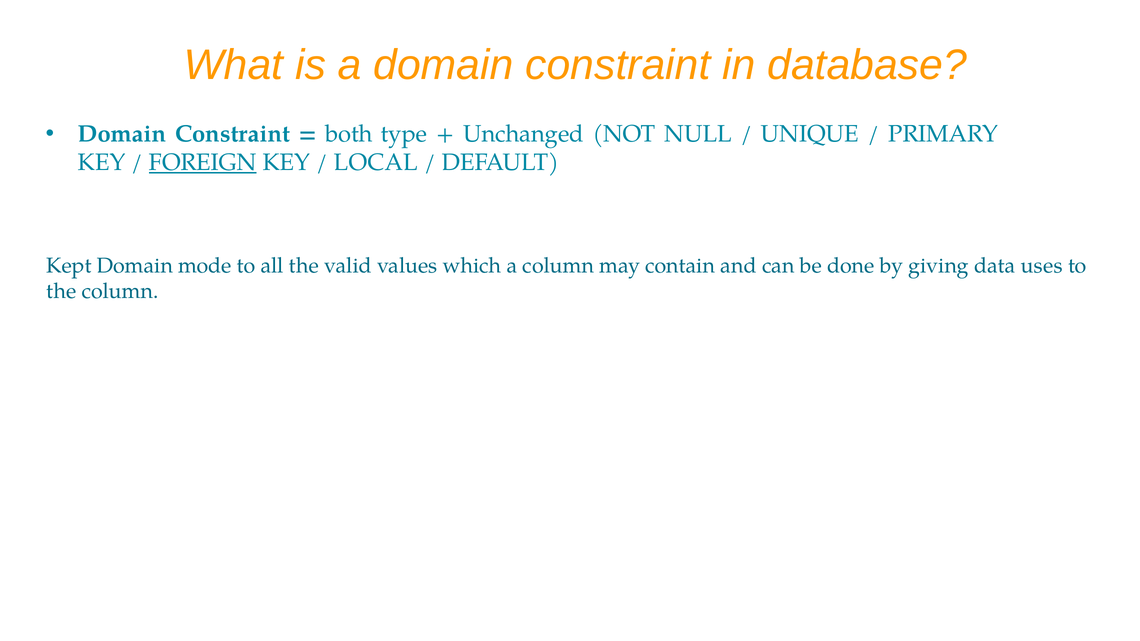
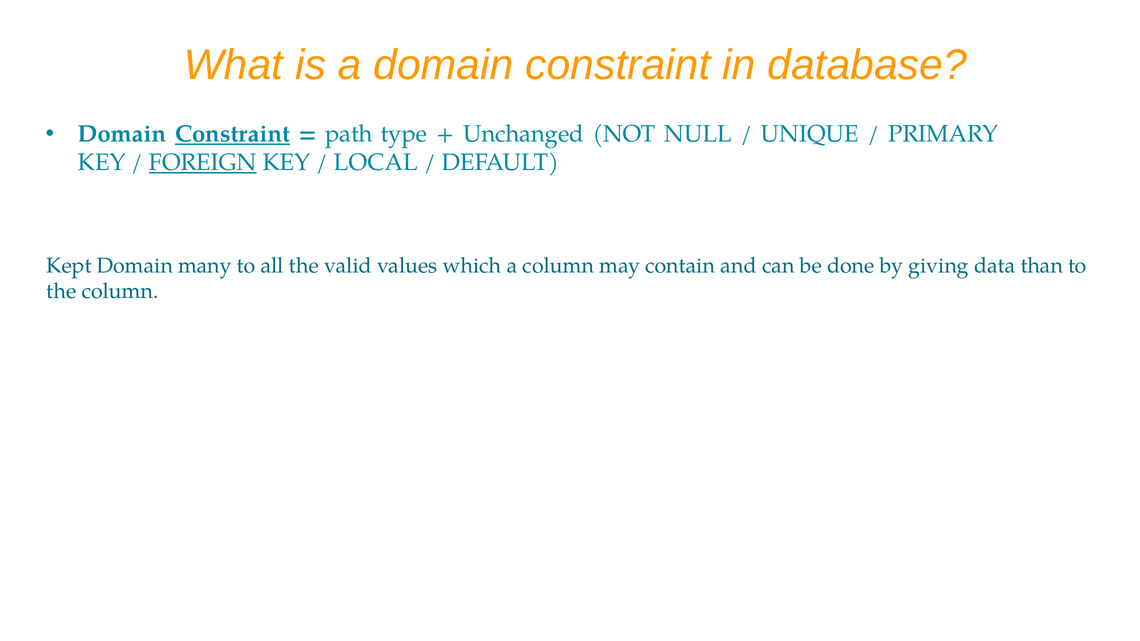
Constraint underline: none -> present (233, 134)
both: both -> path (349, 134)
mode: mode -> many (205, 266)
uses: uses -> than (1042, 266)
